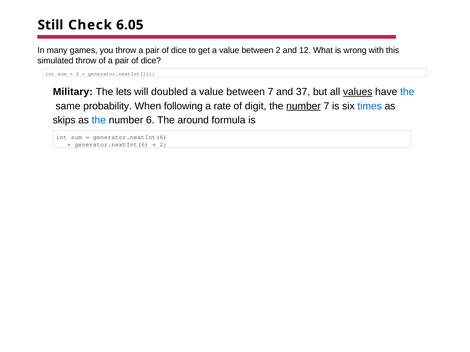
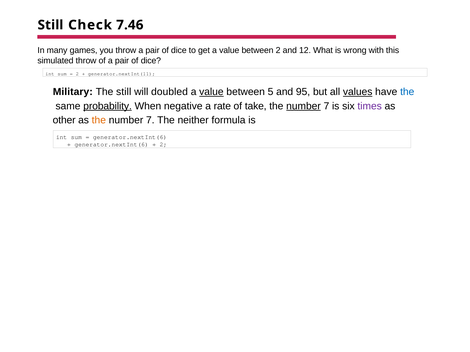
6.05: 6.05 -> 7.46 (130, 25)
The lets: lets -> still (124, 92)
value underline: none -> present (211, 92)
between 7: 7 -> 5 (271, 92)
37: 37 -> 95 (303, 92)
probability underline: none -> present (108, 106)
following: following -> negative (183, 106)
digit: digit -> take (256, 106)
times colour: blue -> purple (370, 106)
skips: skips -> other (64, 120)
the colour: blue -> orange (99, 120)
6: 6 -> 7 (150, 120)
around: around -> neither (193, 120)
